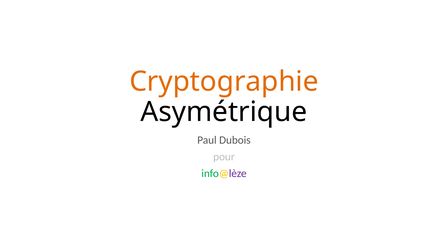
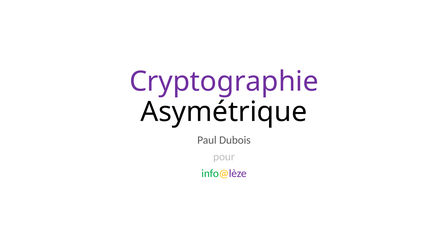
Cryptographie colour: orange -> purple (224, 82)
